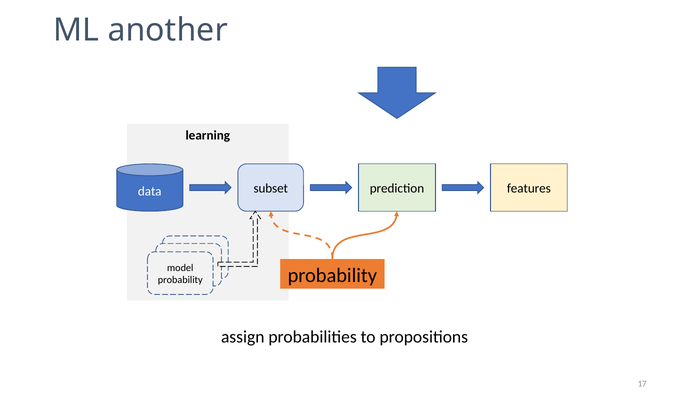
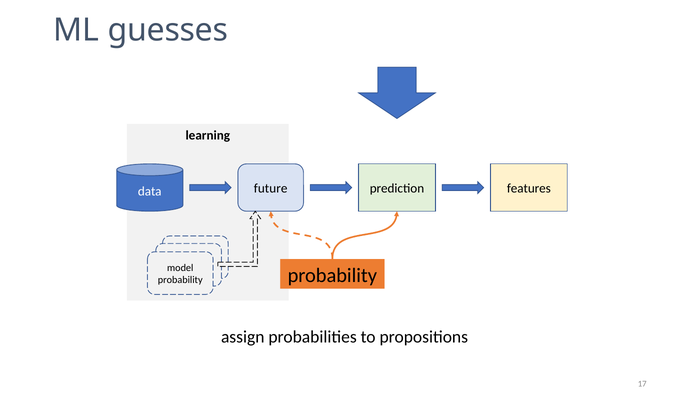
another: another -> guesses (168, 30)
subset: subset -> future (271, 188)
